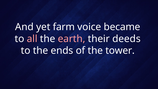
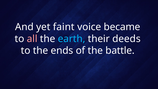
farm: farm -> faint (64, 27)
earth colour: pink -> light blue (72, 39)
tower: tower -> battle (120, 51)
